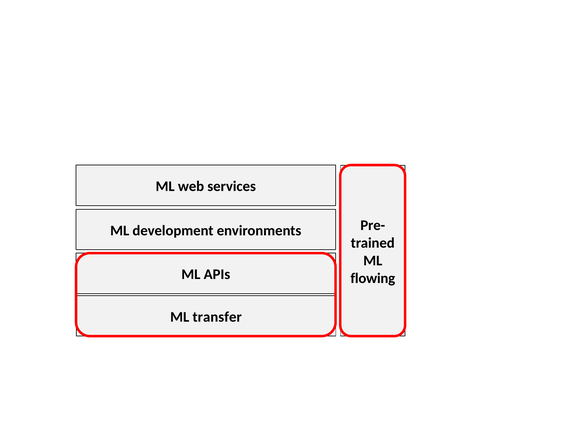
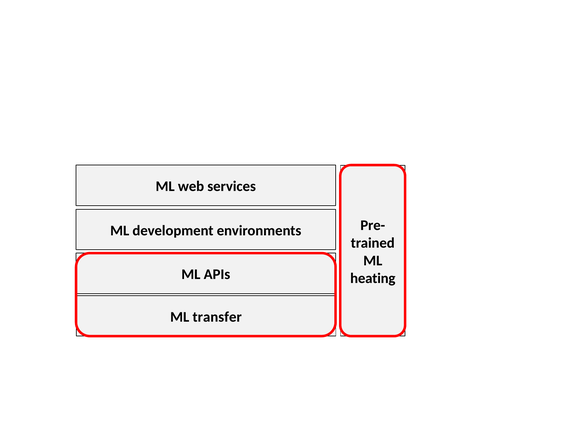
flowing: flowing -> heating (373, 278)
